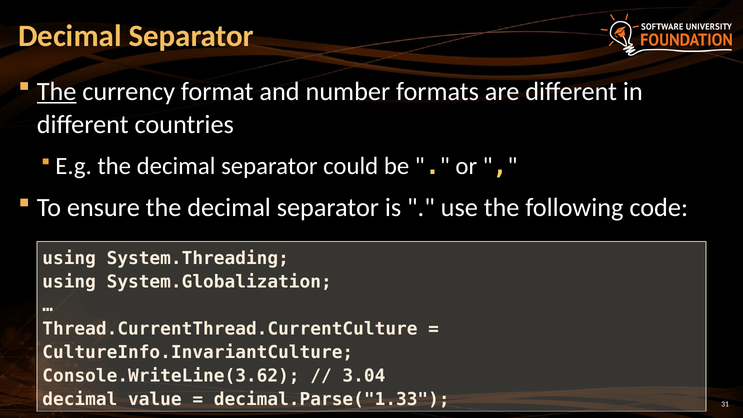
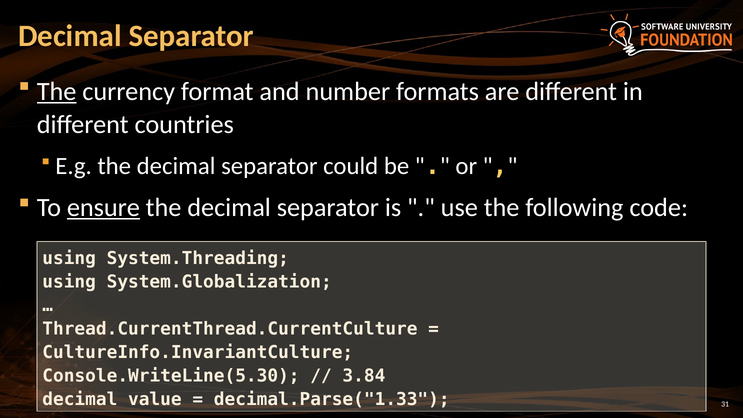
ensure underline: none -> present (103, 208)
Console.WriteLine(3.62: Console.WriteLine(3.62 -> Console.WriteLine(5.30 (171, 376)
3.04: 3.04 -> 3.84 (364, 376)
